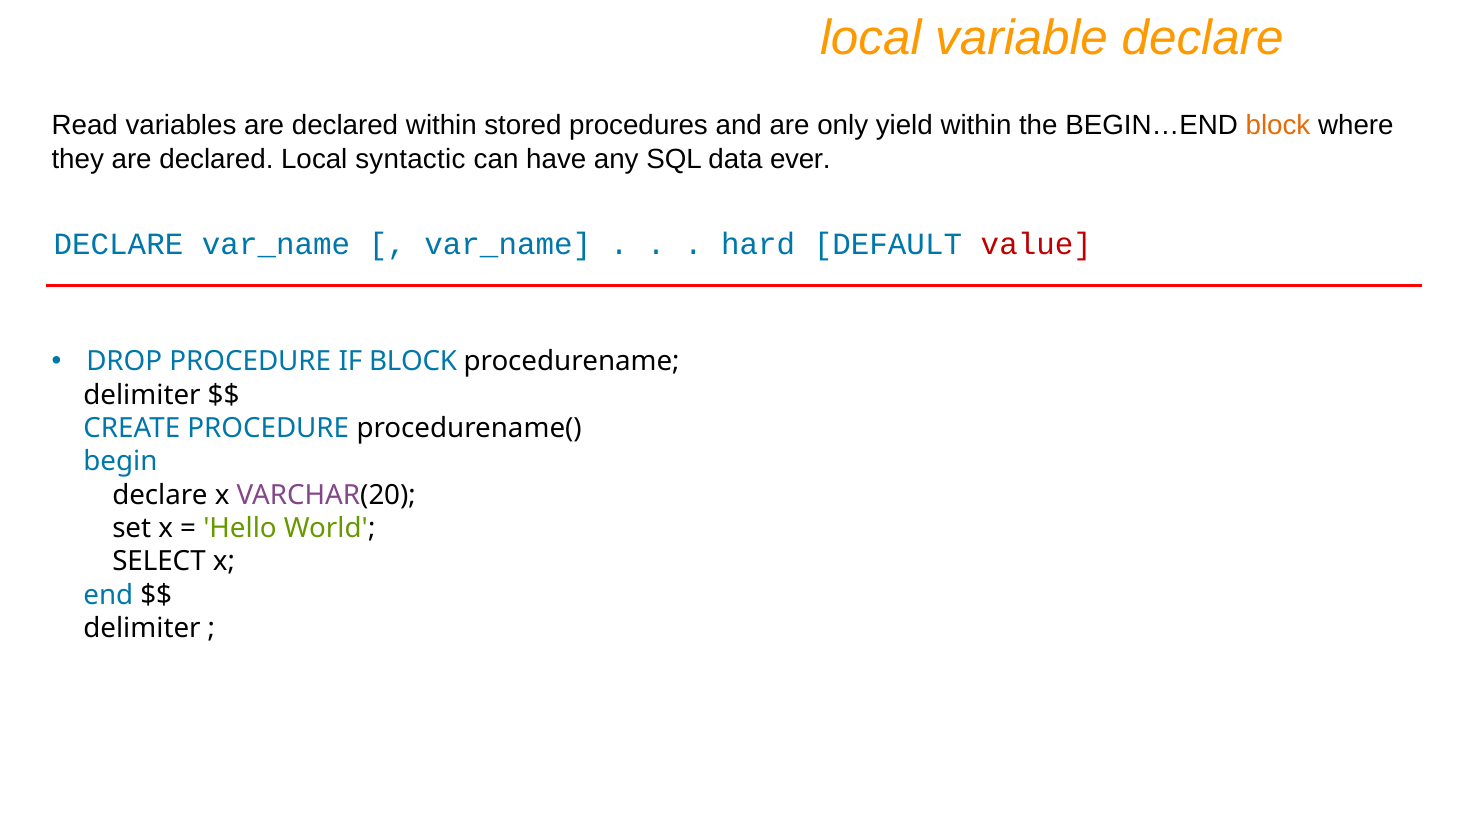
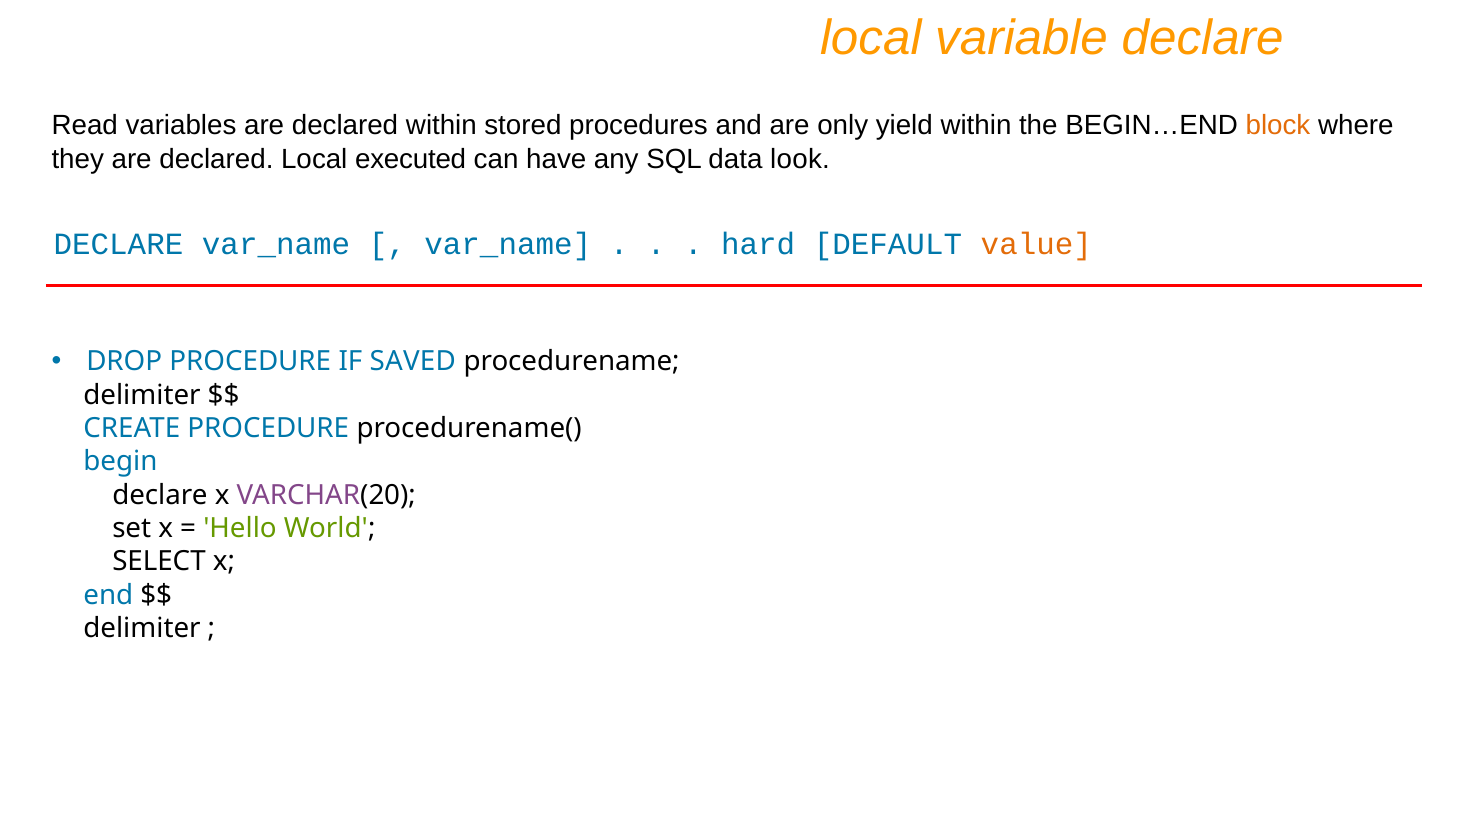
syntactic: syntactic -> executed (411, 159)
ever: ever -> look (800, 159)
value colour: red -> orange (1036, 245)
IF BLOCK: BLOCK -> SAVED (413, 362)
